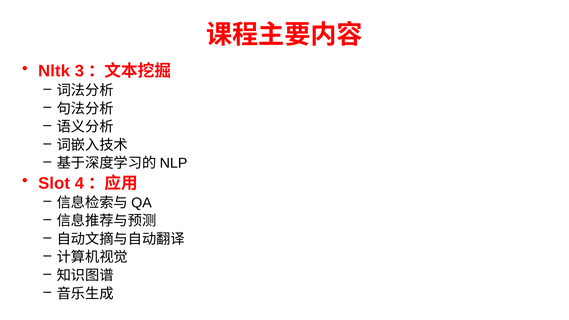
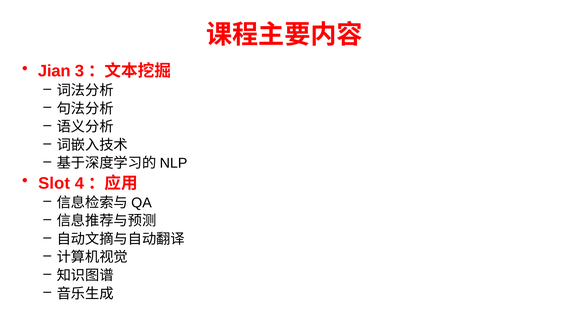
Nltk: Nltk -> Jian (54, 71)
